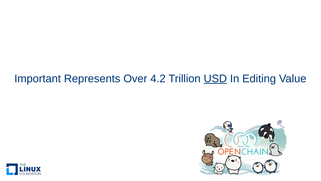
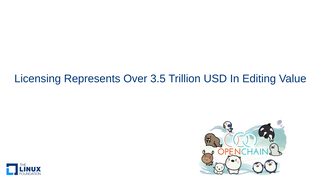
Important: Important -> Licensing (38, 79)
4.2: 4.2 -> 3.5 (158, 79)
USD underline: present -> none (215, 79)
